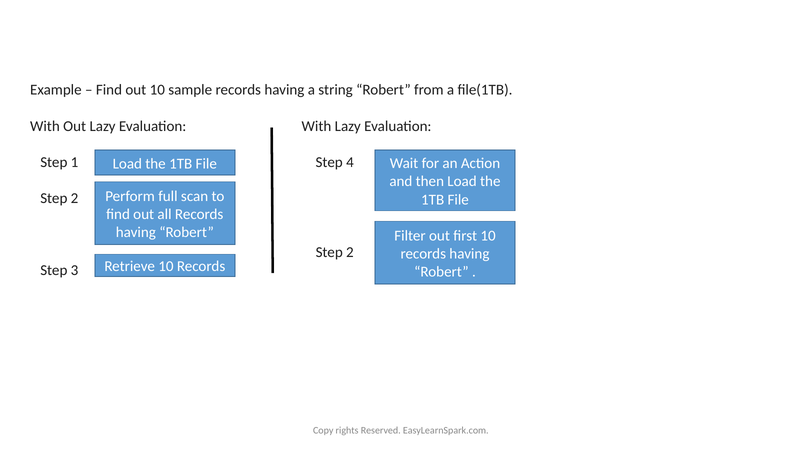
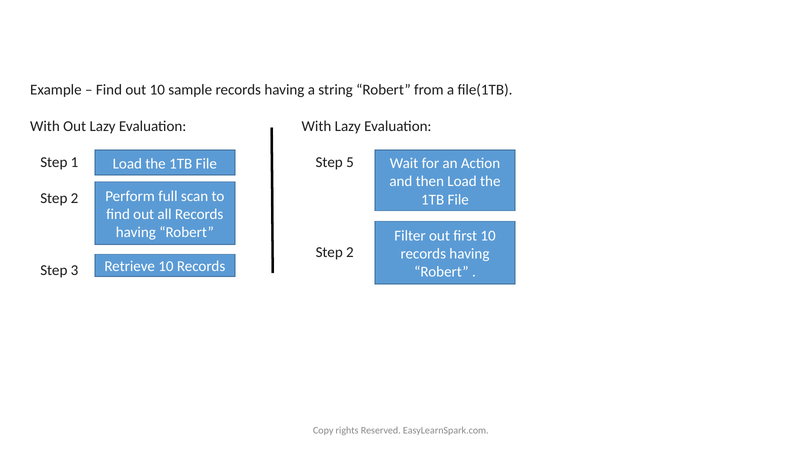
4: 4 -> 5 (350, 162)
